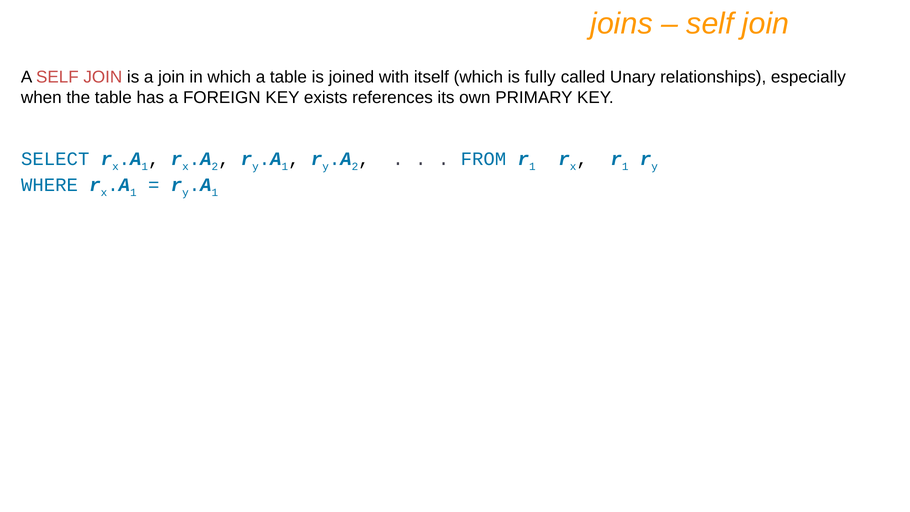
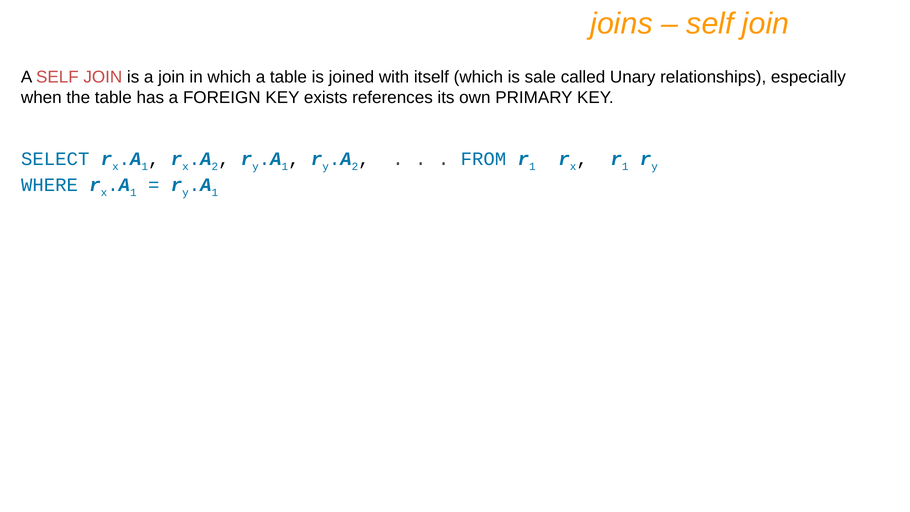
fully: fully -> sale (540, 77)
